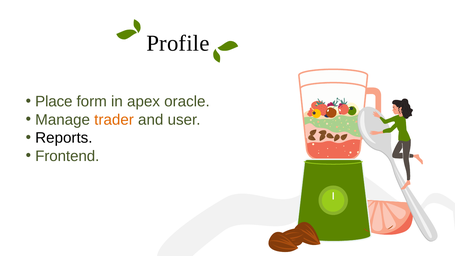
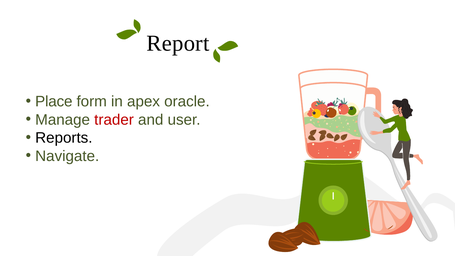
Profile: Profile -> Report (178, 43)
trader colour: orange -> red (114, 120)
Frontend: Frontend -> Navigate (67, 156)
